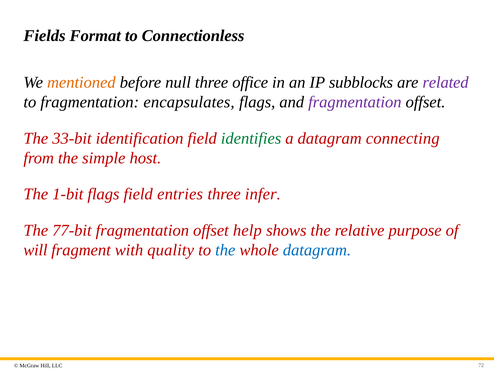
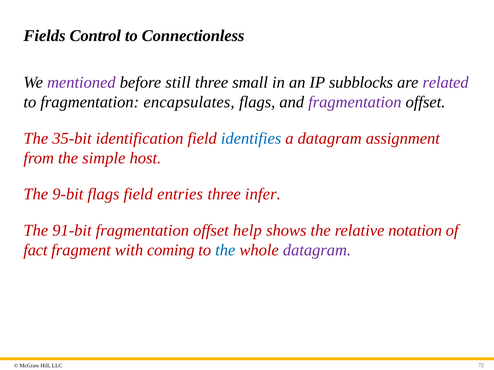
Format: Format -> Control (95, 36)
mentioned colour: orange -> purple (81, 82)
null: null -> still (178, 82)
office: office -> small (250, 82)
33-bit: 33-bit -> 35-bit (72, 138)
identifies colour: green -> blue (251, 138)
connecting: connecting -> assignment (403, 138)
1-bit: 1-bit -> 9-bit (68, 194)
77-bit: 77-bit -> 91-bit (72, 231)
purpose: purpose -> notation (415, 231)
will: will -> fact (35, 250)
quality: quality -> coming (171, 250)
datagram colour: blue -> purple (317, 250)
